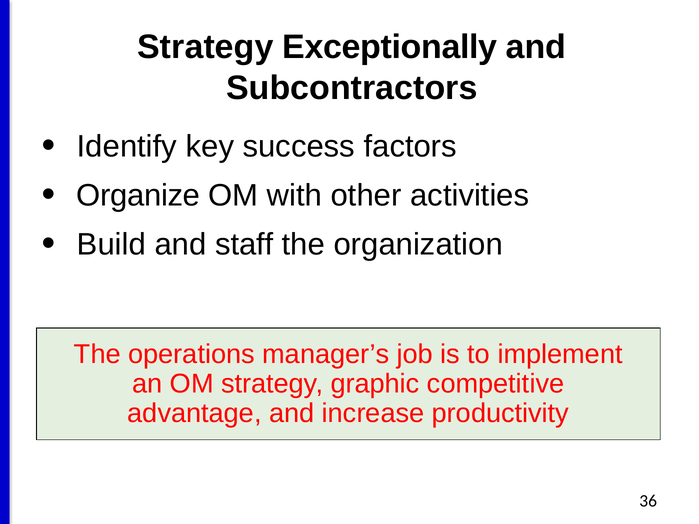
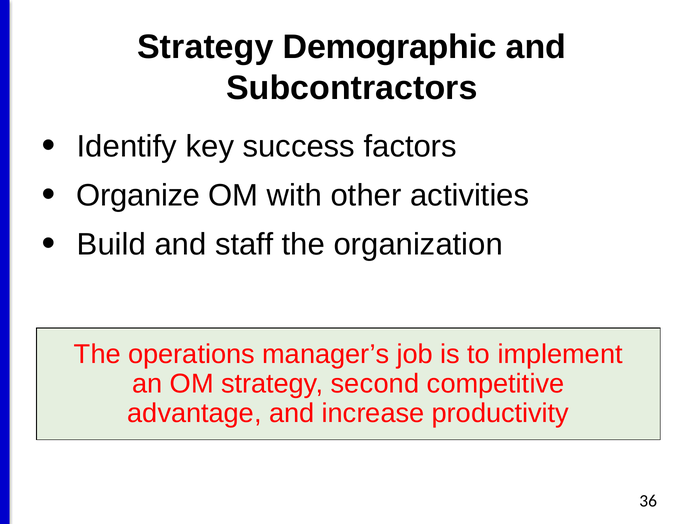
Exceptionally: Exceptionally -> Demographic (390, 47)
graphic: graphic -> second (375, 384)
